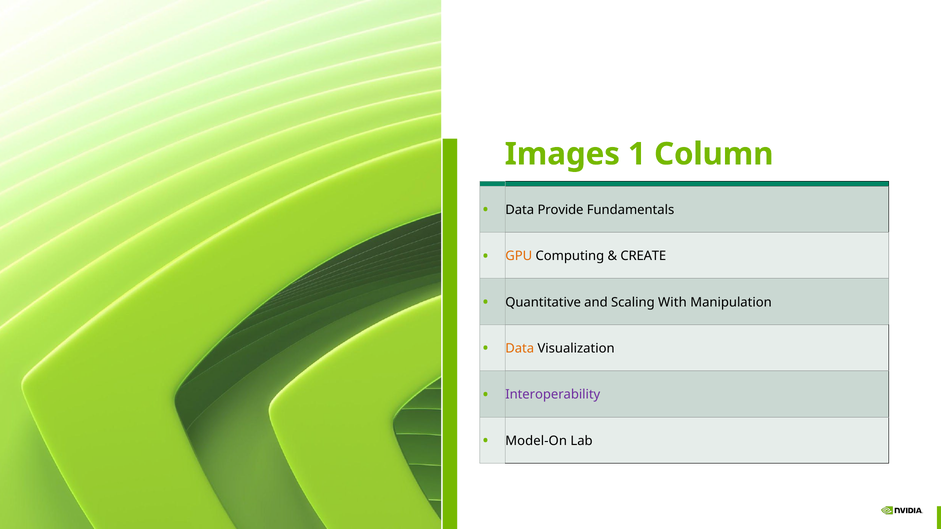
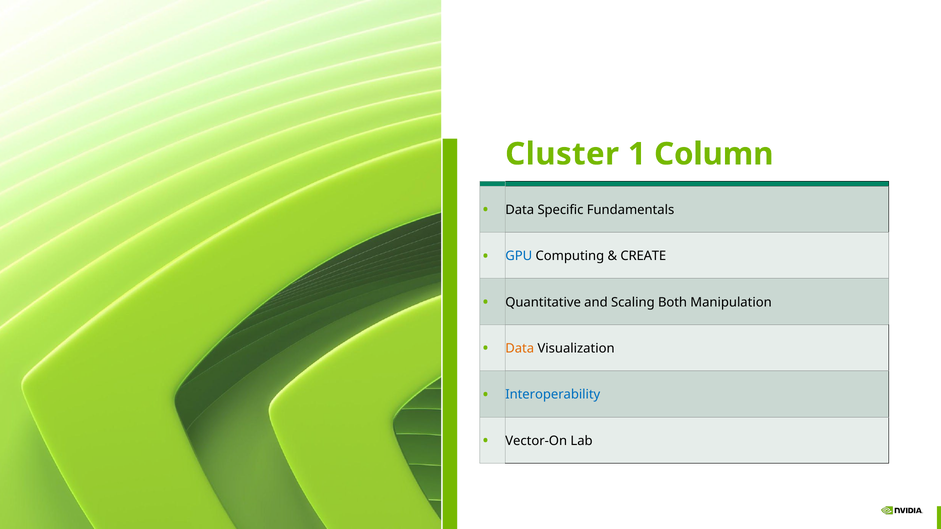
Images: Images -> Cluster (562, 154)
Provide: Provide -> Specific (560, 210)
GPU colour: orange -> blue (519, 256)
With: With -> Both (673, 302)
Interoperability colour: purple -> blue (553, 395)
Model-On: Model-On -> Vector-On (536, 441)
